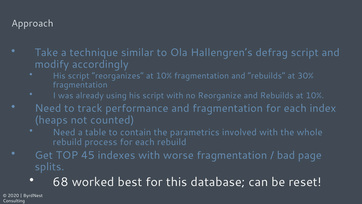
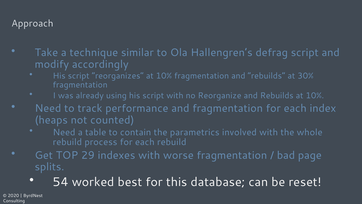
45: 45 -> 29 (88, 155)
68: 68 -> 54 (61, 182)
